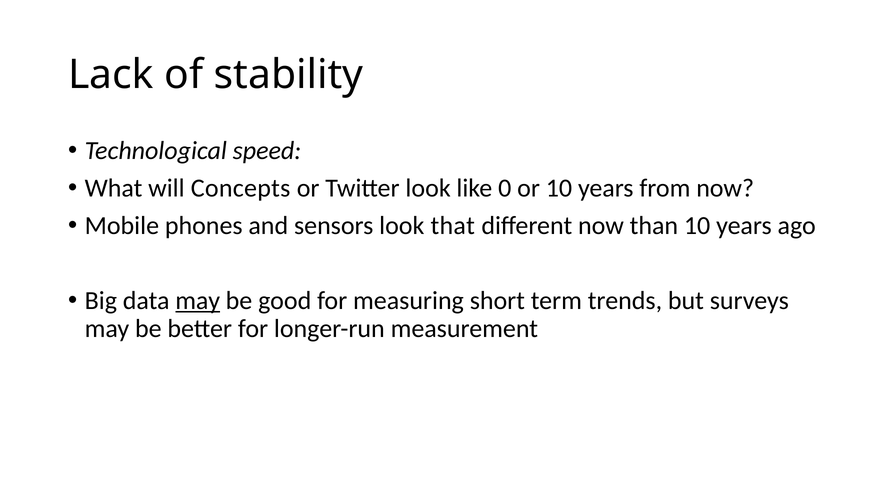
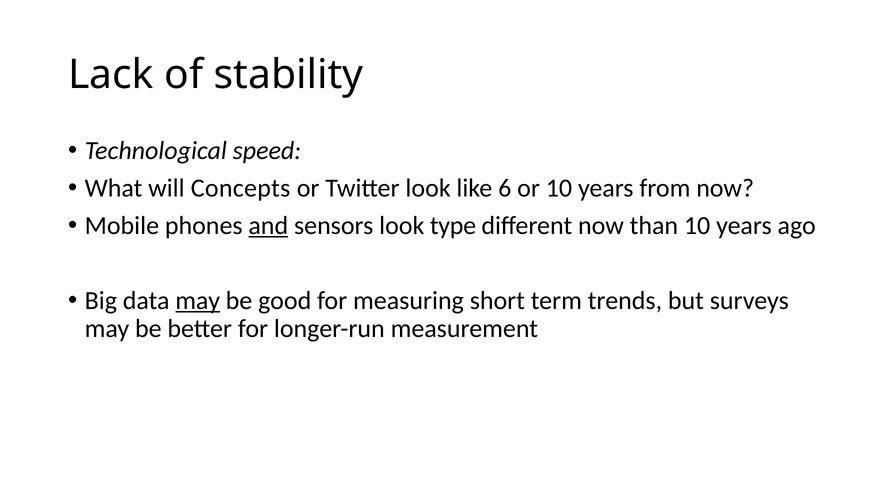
0: 0 -> 6 (505, 188)
and underline: none -> present (268, 226)
that: that -> type (453, 226)
